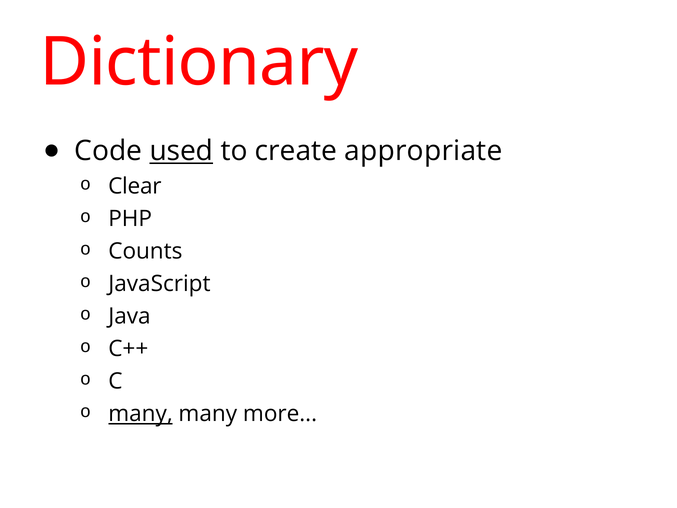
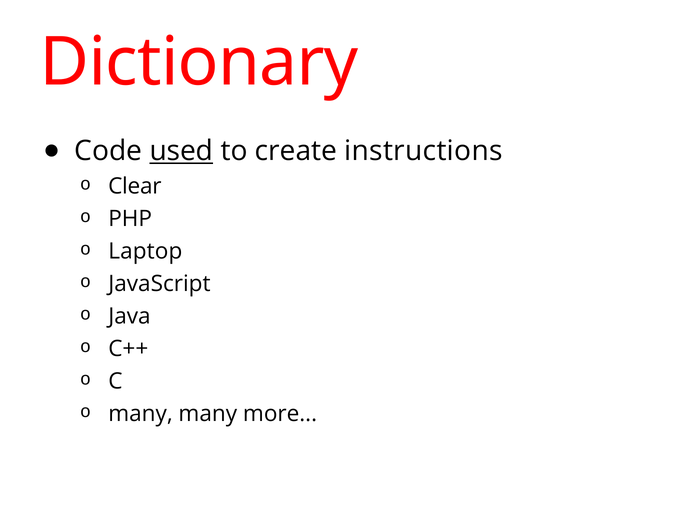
appropriate: appropriate -> instructions (423, 151)
Counts: Counts -> Laptop (145, 251)
many underline: present -> none (141, 414)
